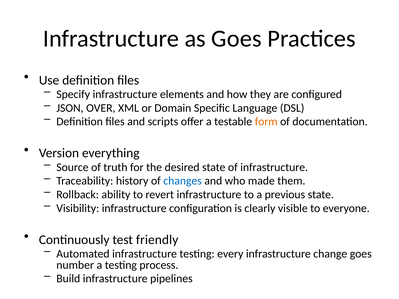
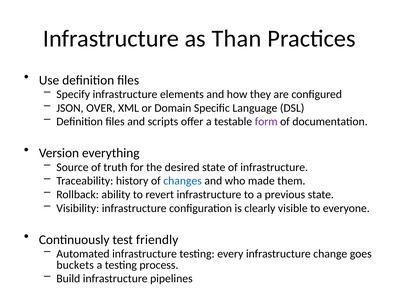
as Goes: Goes -> Than (236, 39)
form colour: orange -> purple (266, 122)
number: number -> buckets (75, 265)
